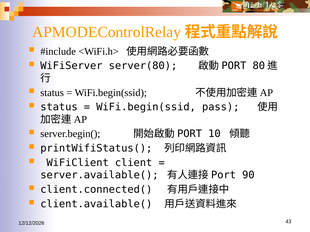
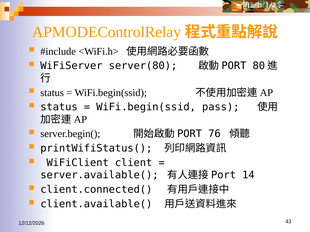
10: 10 -> 76 (214, 134)
90: 90 -> 14 (248, 175)
